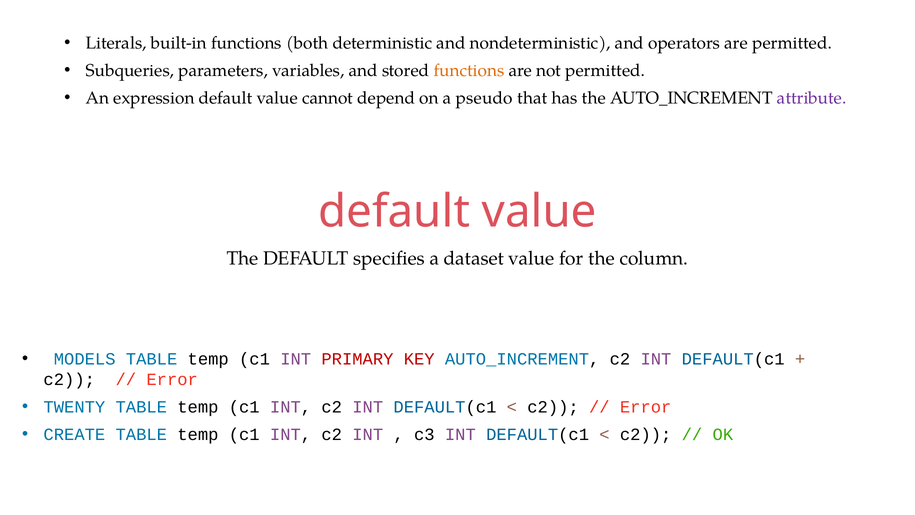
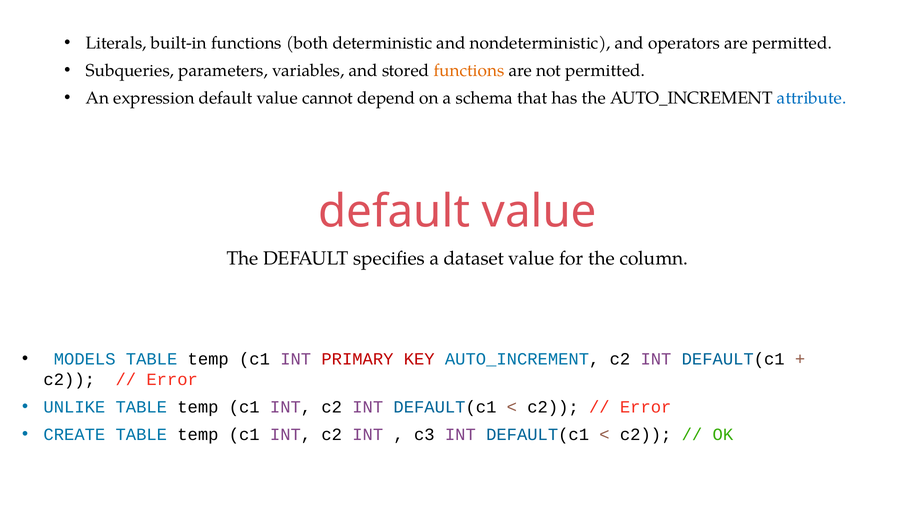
pseudo: pseudo -> schema (484, 98)
attribute colour: purple -> blue (812, 98)
TWENTY: TWENTY -> UNLIKE (74, 407)
